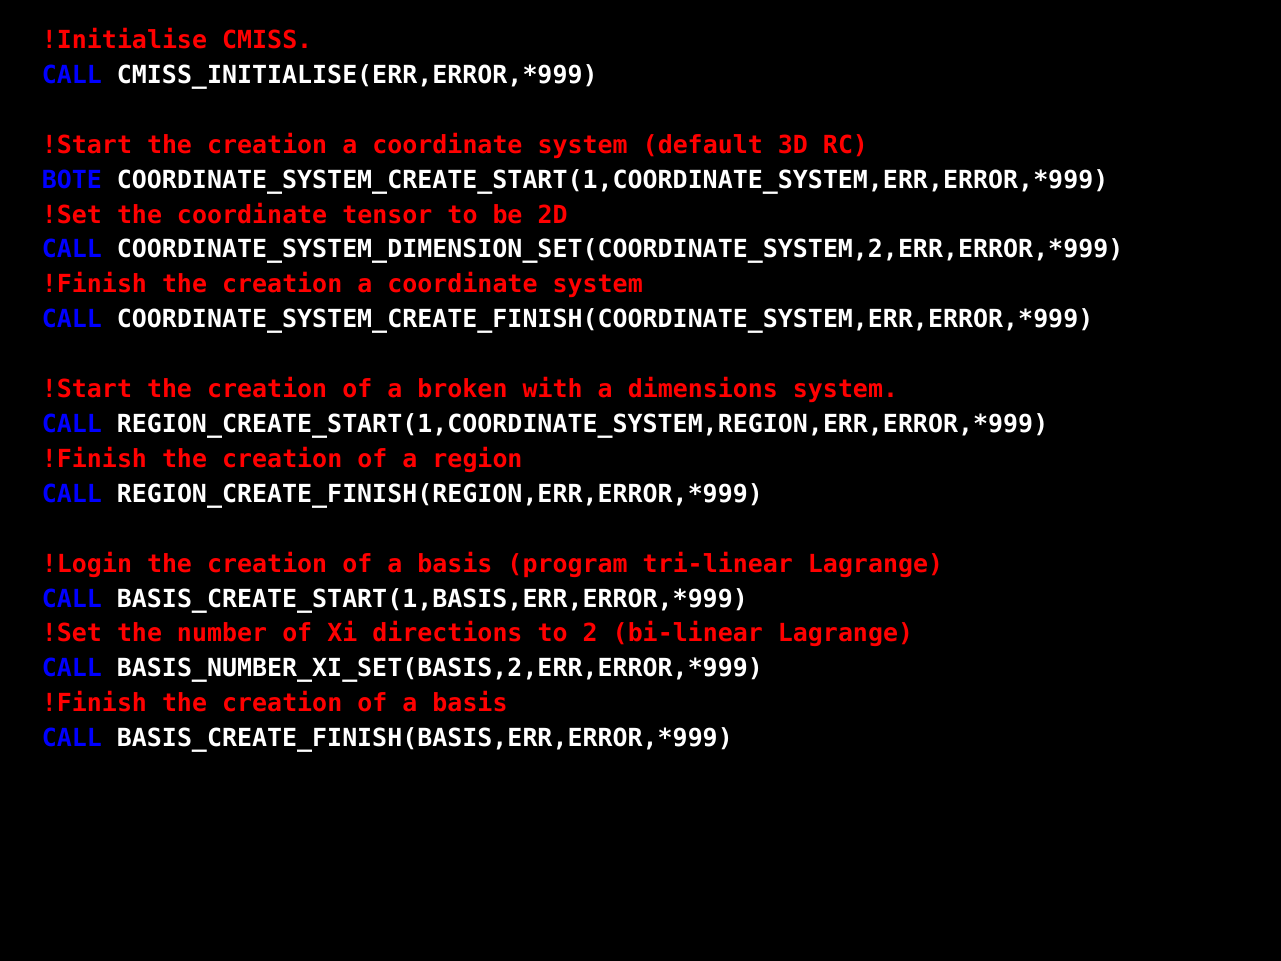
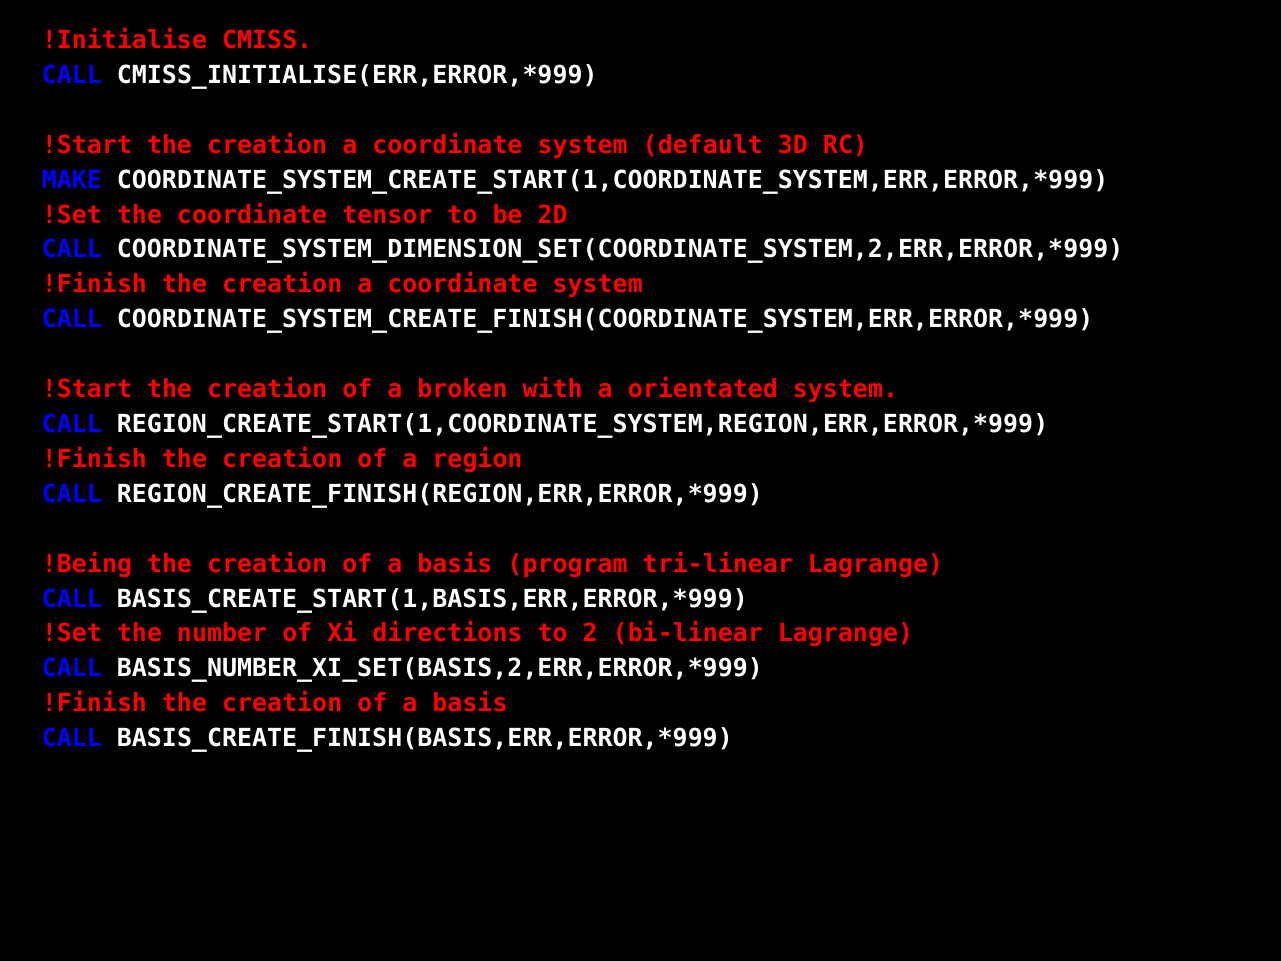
BOTE: BOTE -> MAKE (72, 180)
dimensions: dimensions -> orientated (703, 389)
!Login: !Login -> !Being (87, 564)
